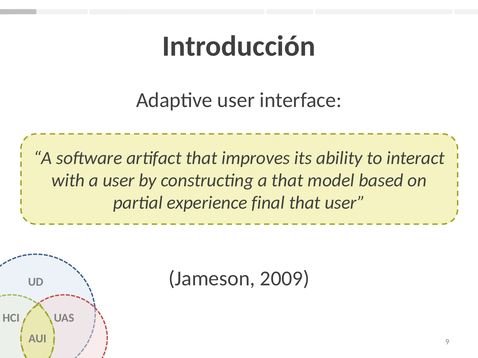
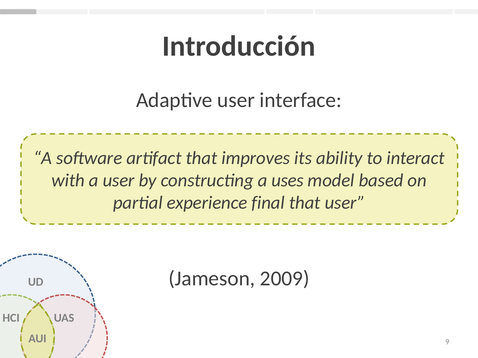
a that: that -> uses (288, 181)
